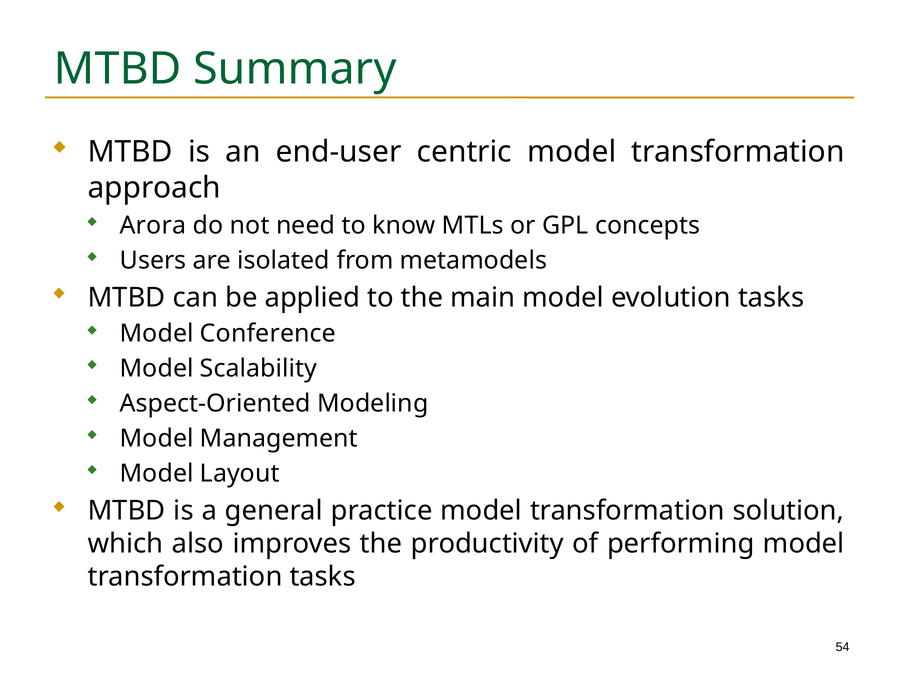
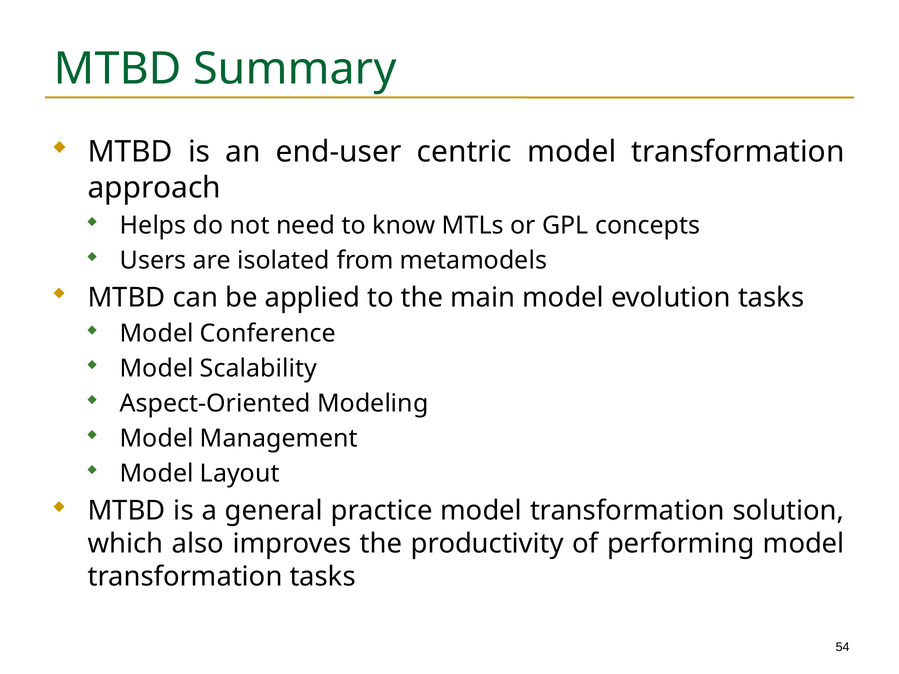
Arora: Arora -> Helps (153, 225)
